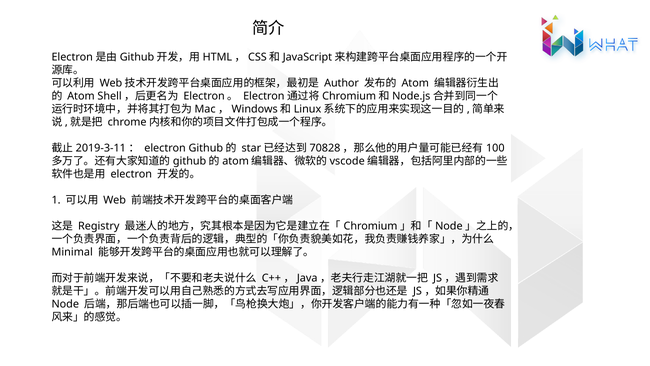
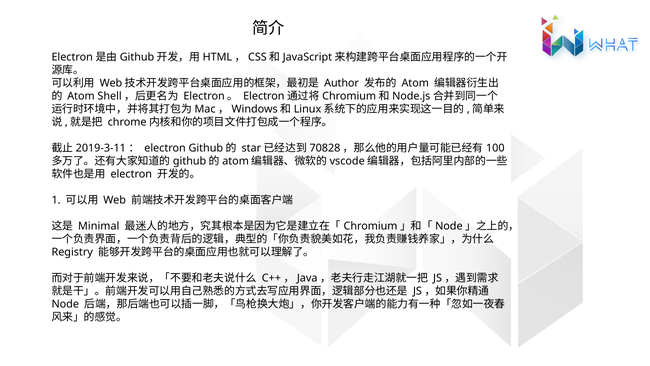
Registry: Registry -> Minimal (99, 226)
Minimal: Minimal -> Registry (72, 252)
